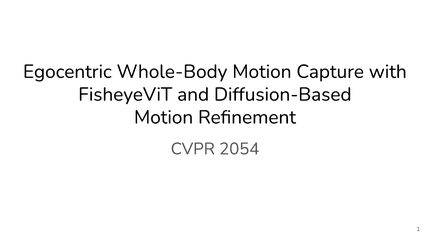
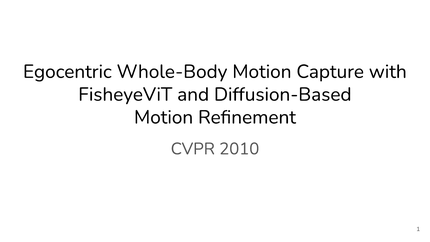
2054: 2054 -> 2010 (239, 149)
